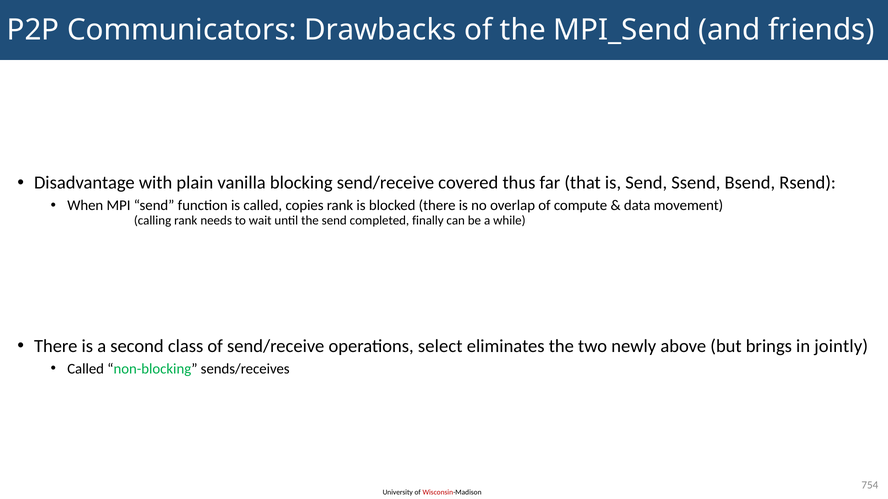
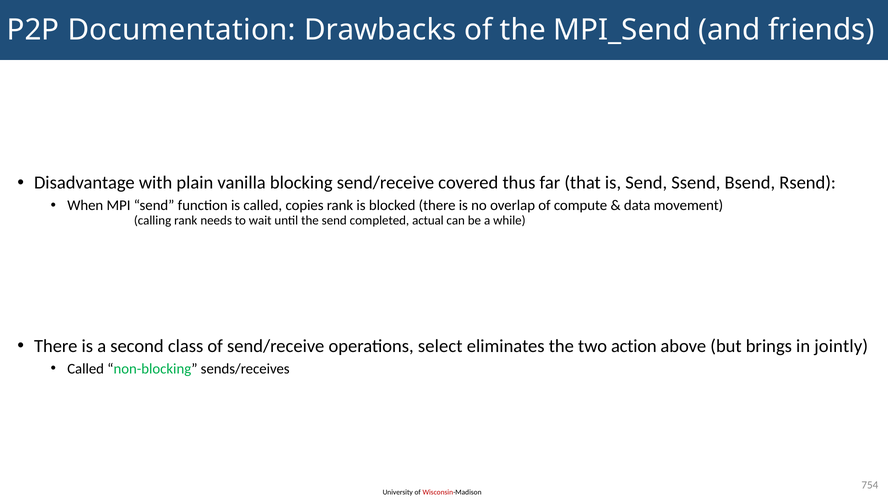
Communicators: Communicators -> Documentation (182, 30)
finally: finally -> actual (428, 220)
newly: newly -> action (634, 346)
